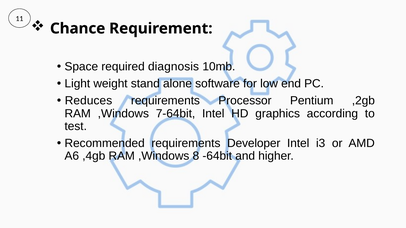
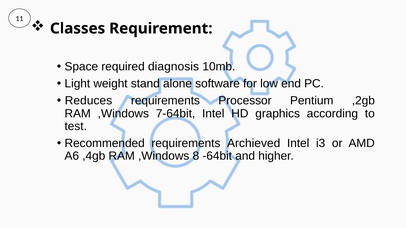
Chance: Chance -> Classes (78, 29)
Developer: Developer -> Archieved (254, 143)
